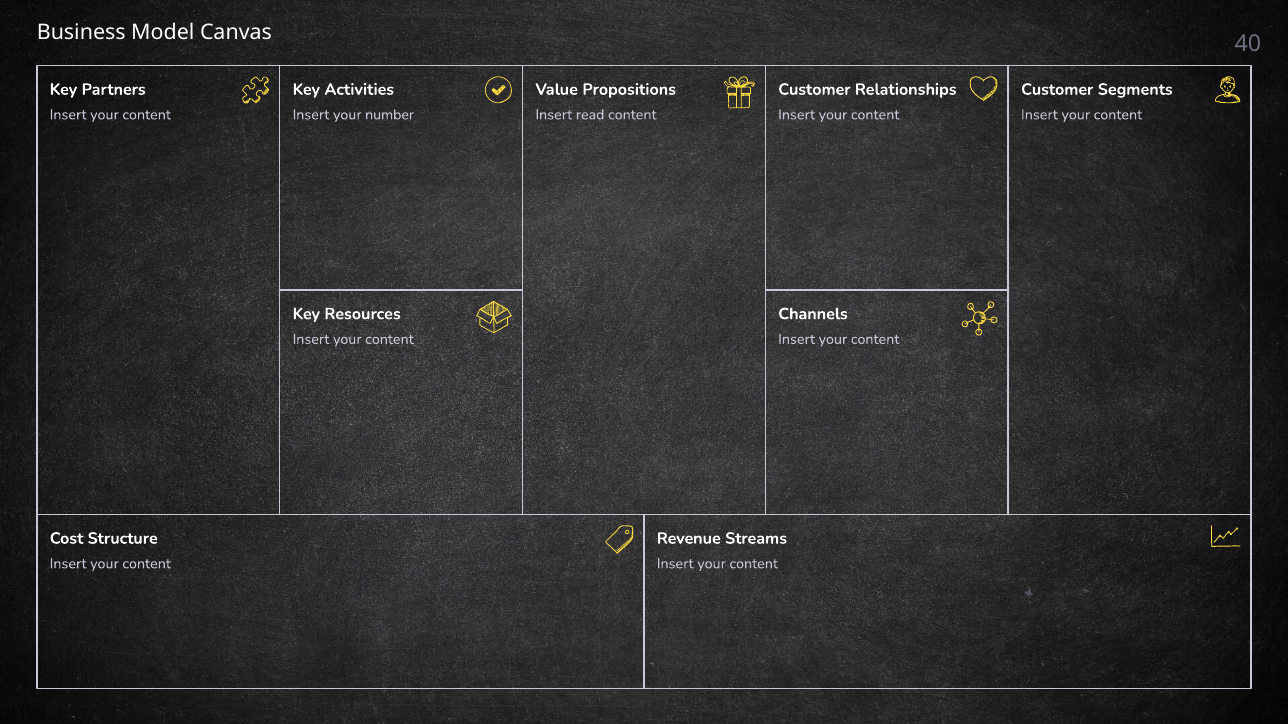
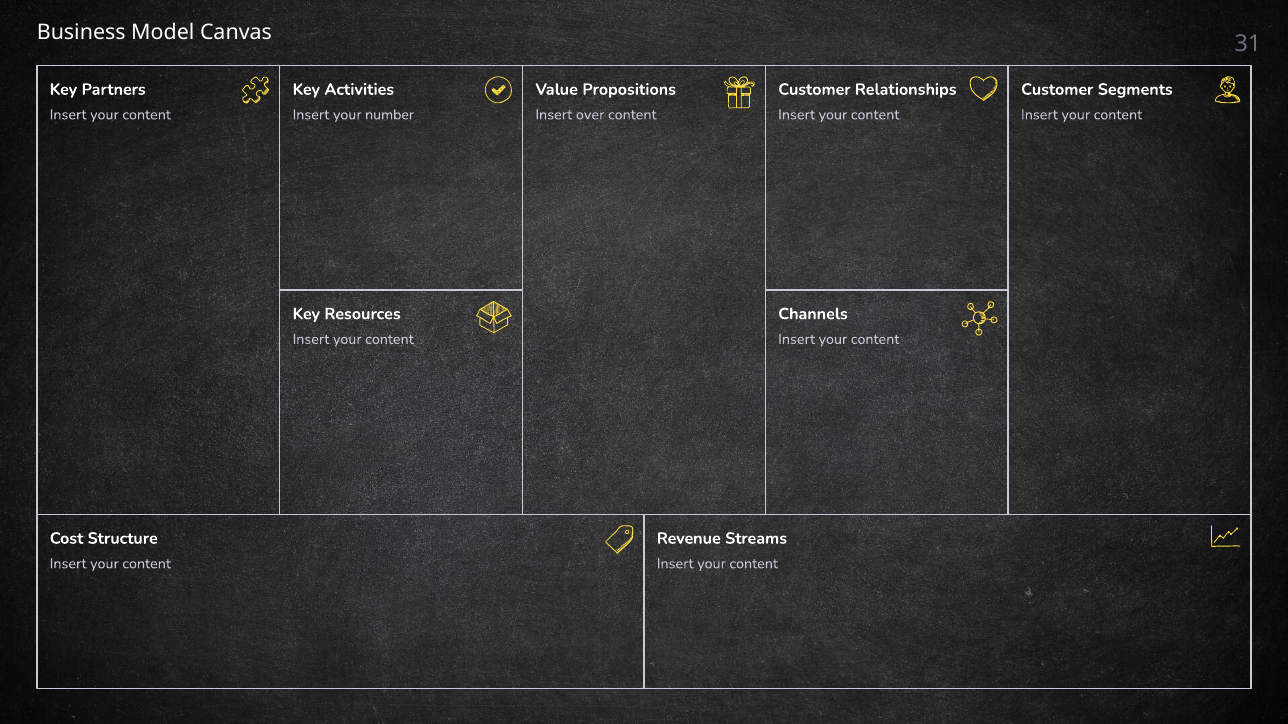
40: 40 -> 31 (1248, 44)
read: read -> over (590, 115)
